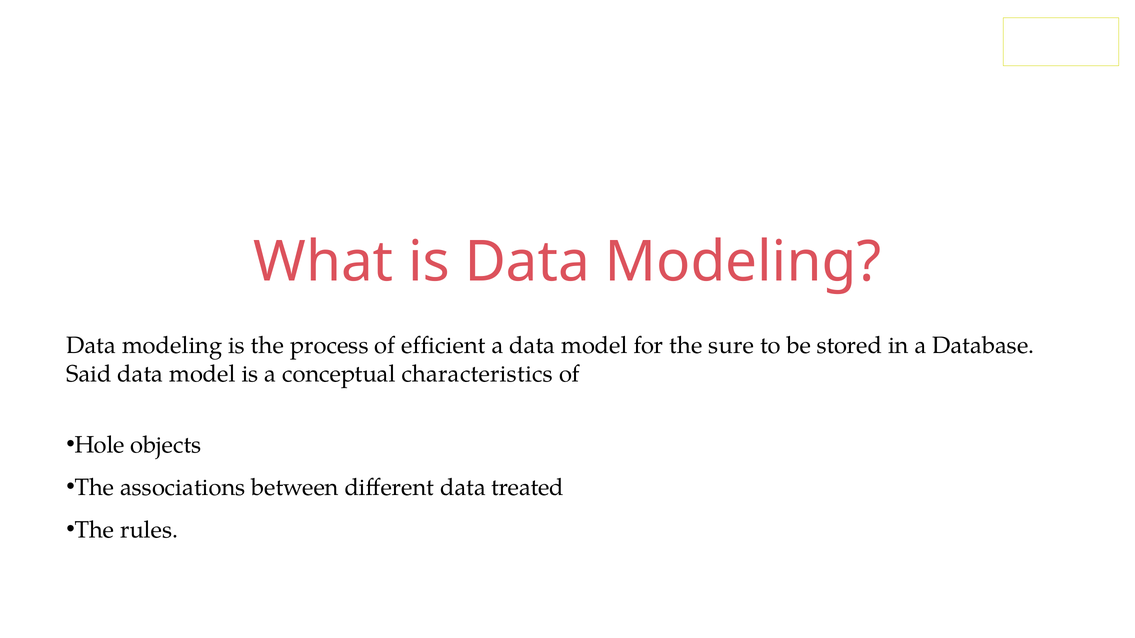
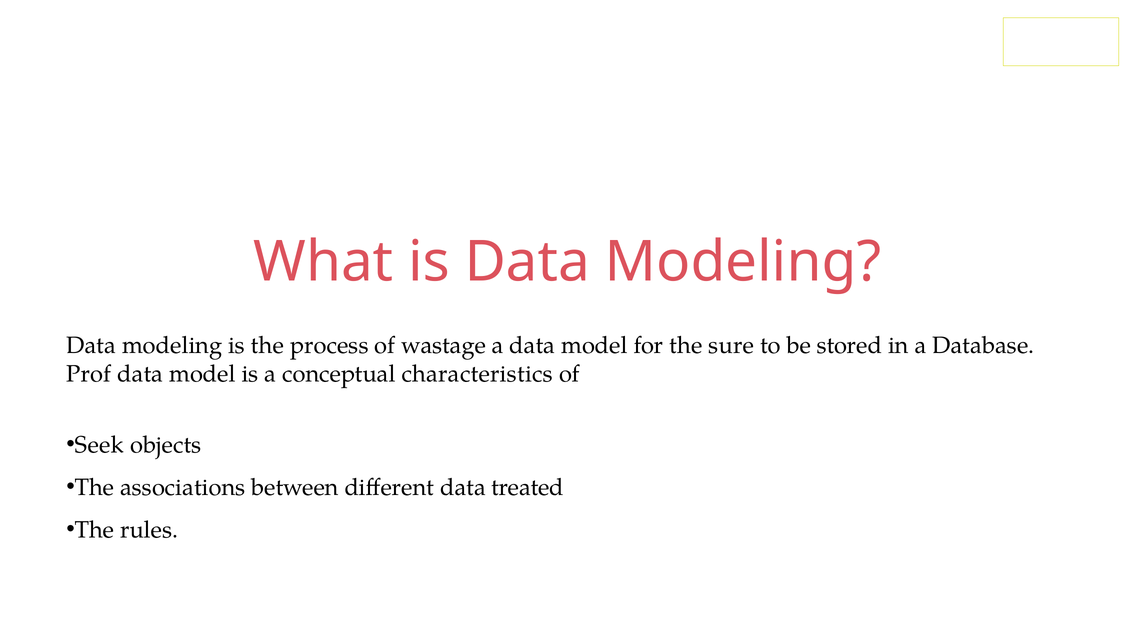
efficient: efficient -> wastage (444, 346)
Said: Said -> Prof (89, 374)
Hole: Hole -> Seek (99, 445)
